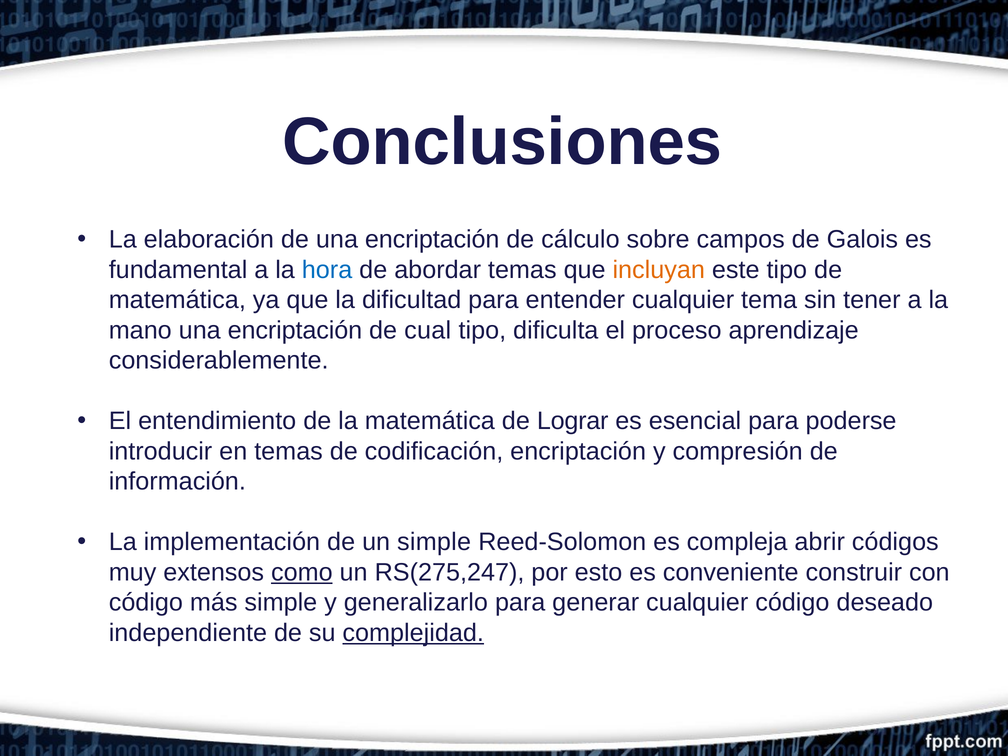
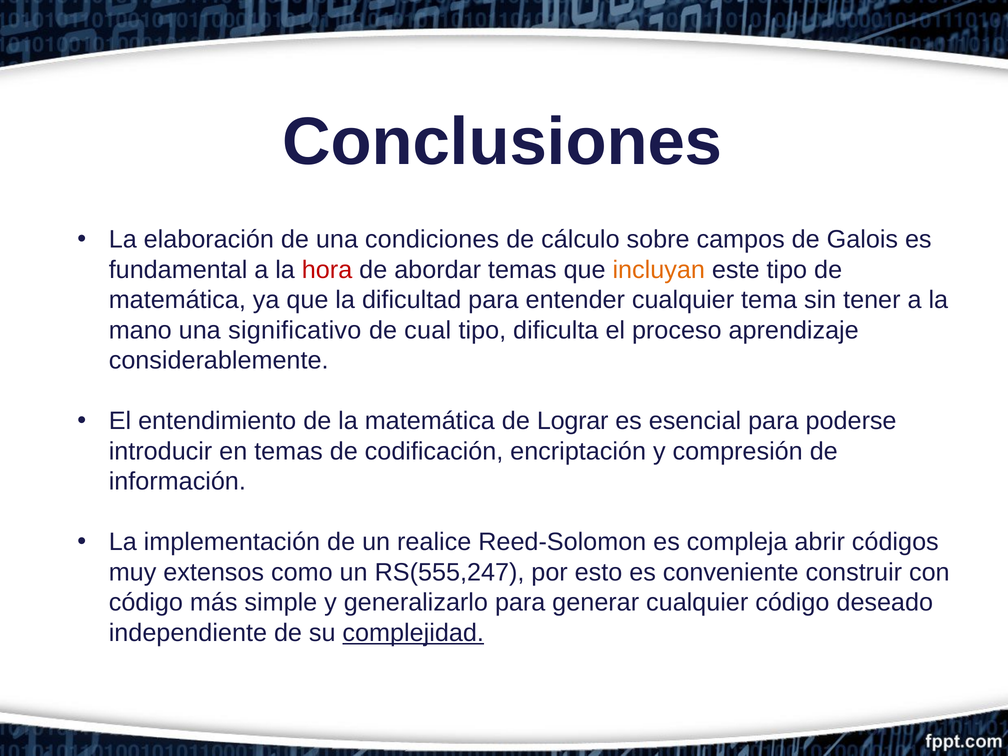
de una encriptación: encriptación -> condiciones (432, 240)
hora colour: blue -> red (327, 270)
mano una encriptación: encriptación -> significativo (295, 330)
un simple: simple -> realice (434, 542)
como underline: present -> none (302, 572)
RS(275,247: RS(275,247 -> RS(555,247 (450, 572)
